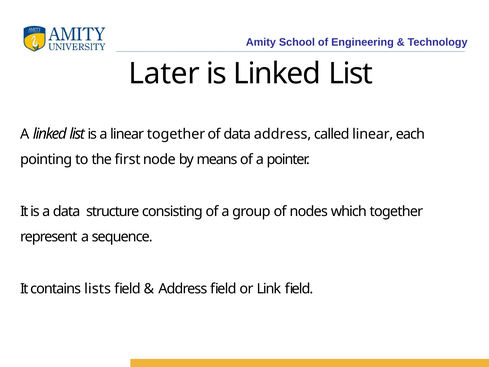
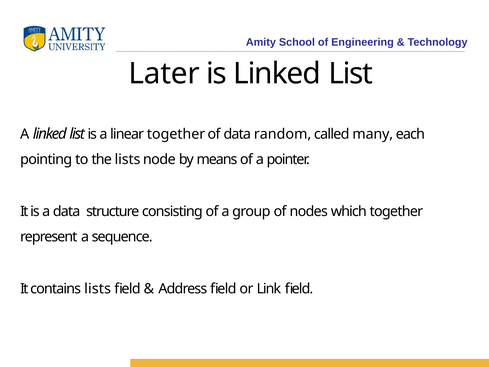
data address: address -> random (283, 134)
called linear: linear -> many (373, 134)
the first: first -> lists (128, 159)
